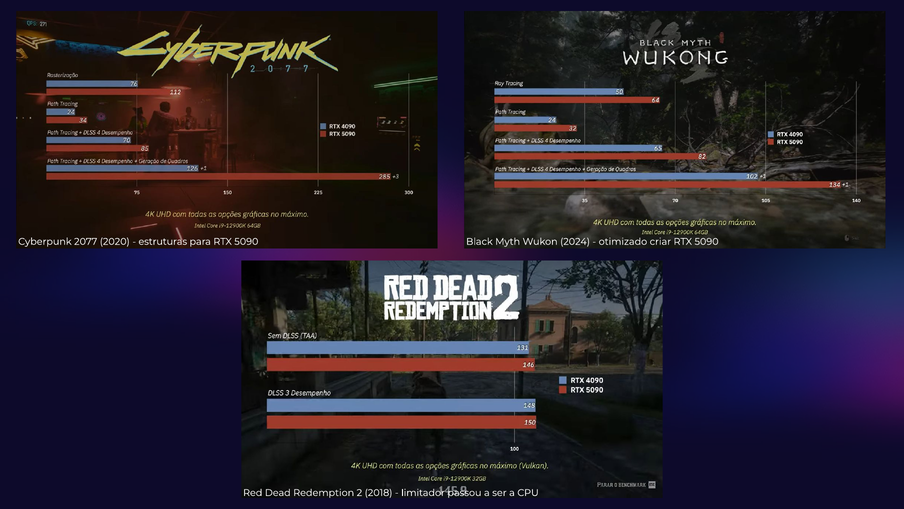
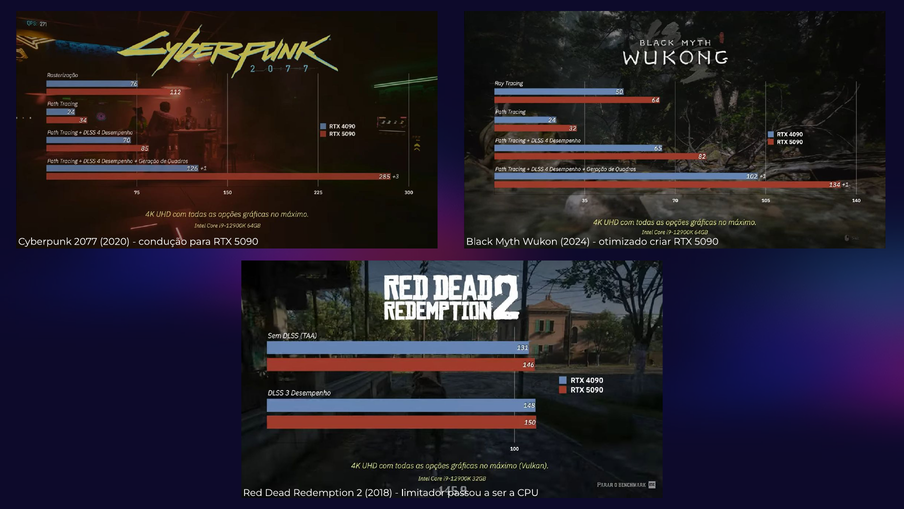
estruturas: estruturas -> condução (163, 241)
